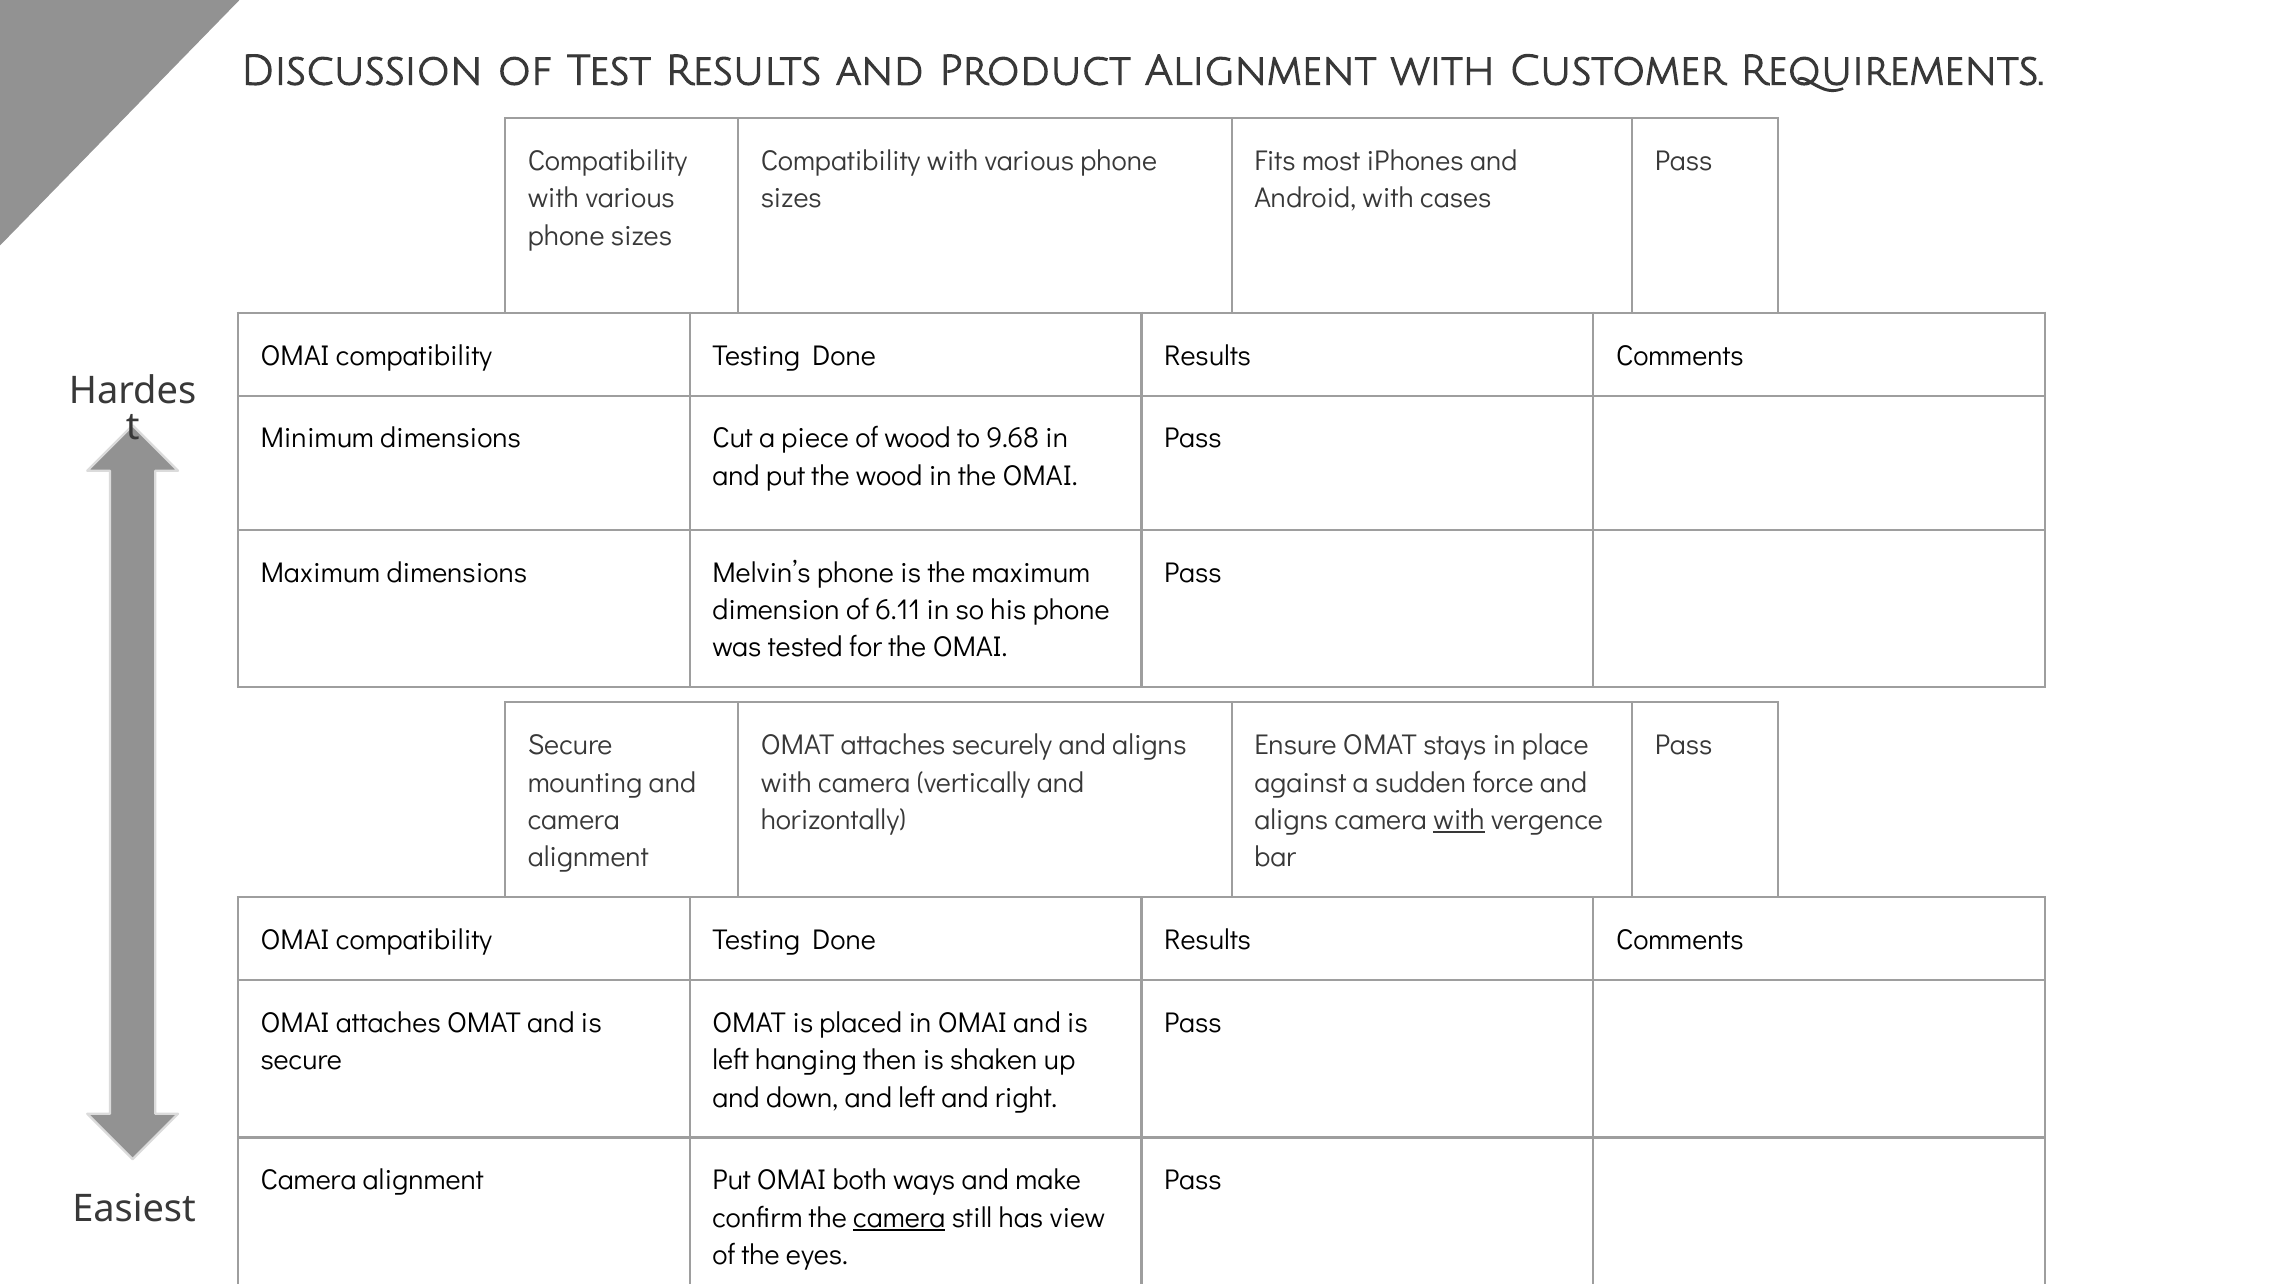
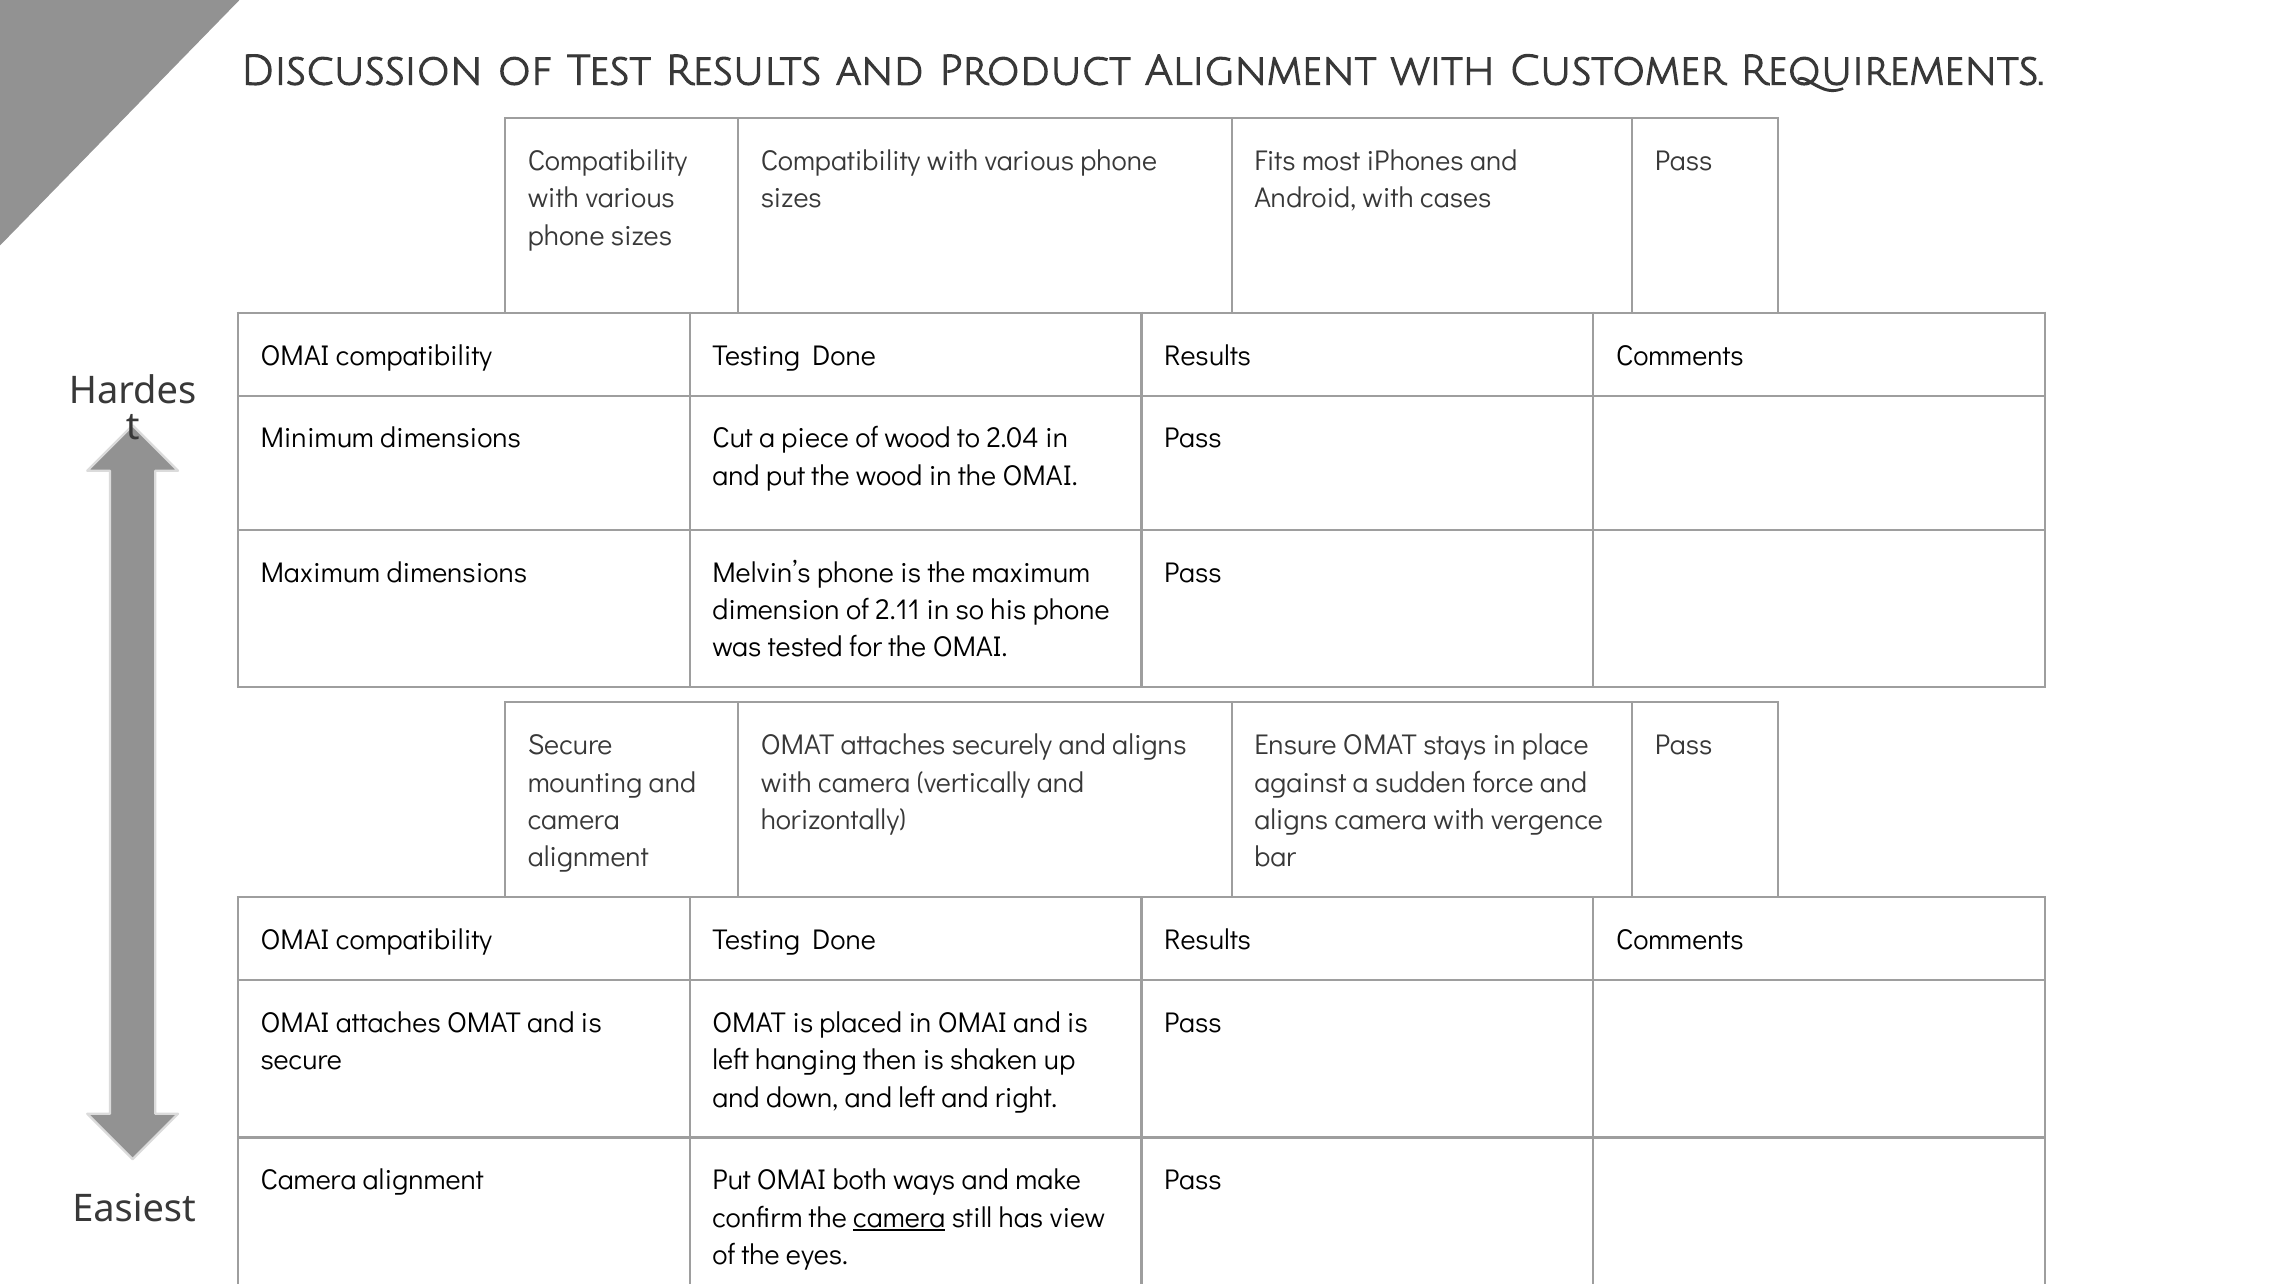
9.68: 9.68 -> 2.04 (1013, 439)
6.11: 6.11 -> 2.11 (898, 610)
with underline: present -> none (1459, 820)
